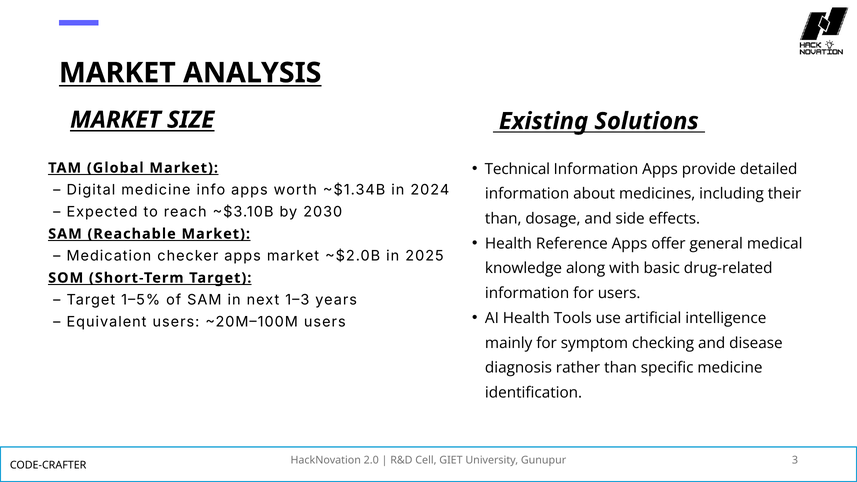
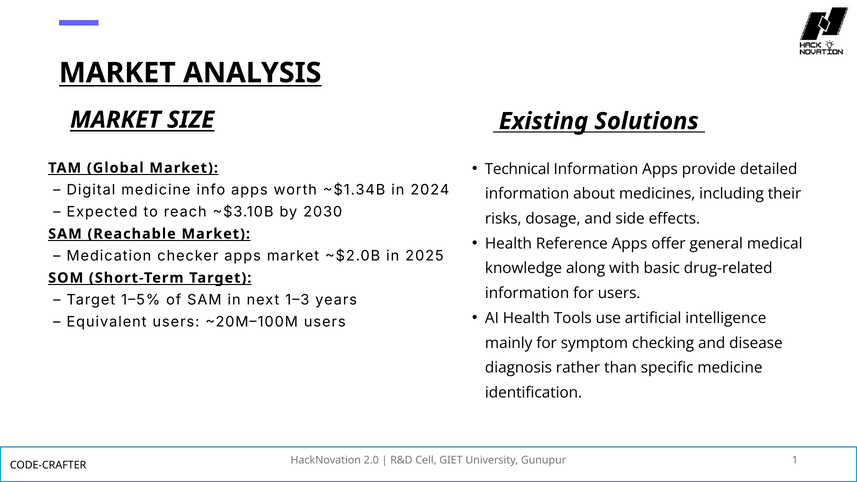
than: than -> risks (503, 219)
3: 3 -> 1 (795, 460)
